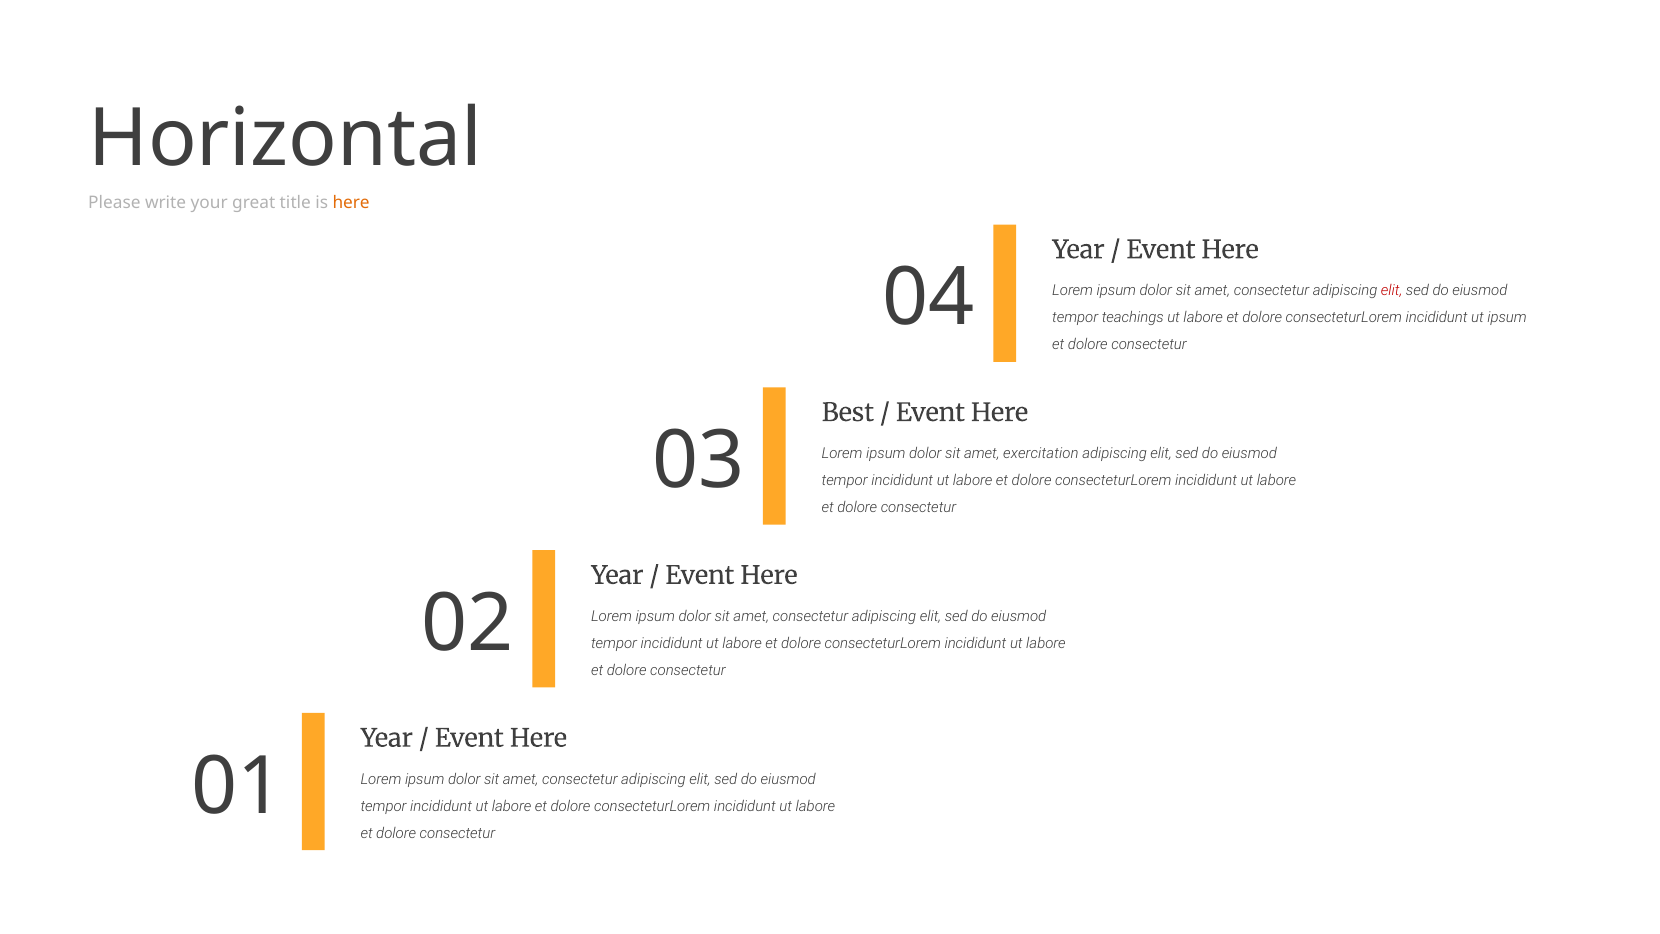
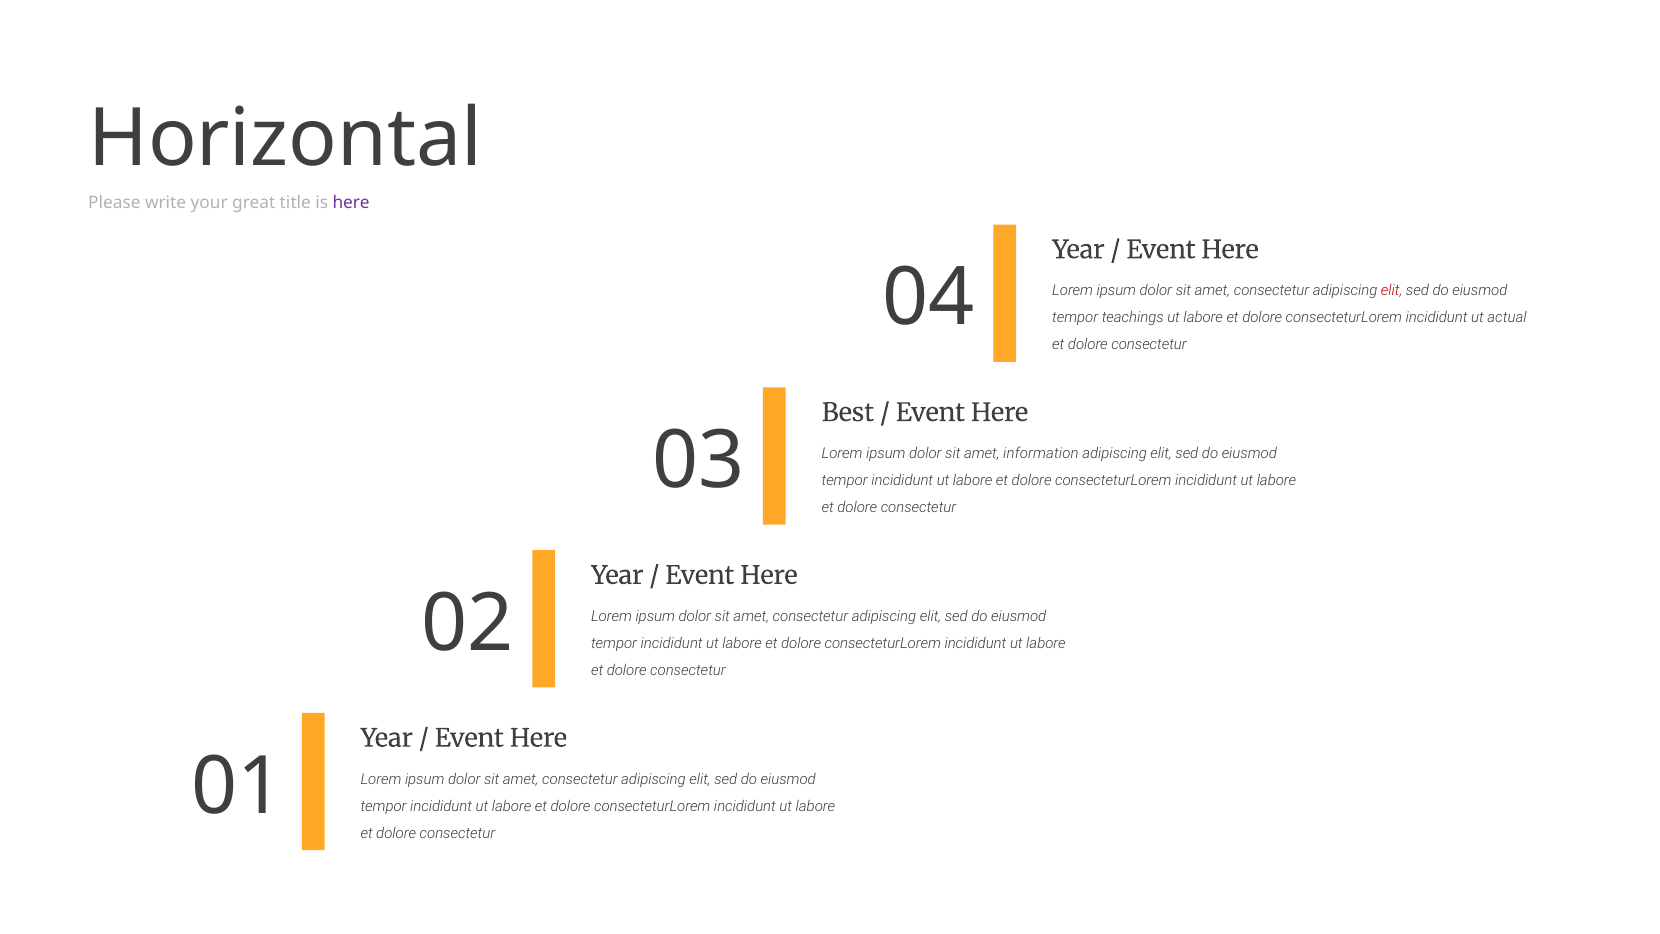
here colour: orange -> purple (351, 203)
ut ipsum: ipsum -> actual (1507, 318)
exercitation: exercitation -> information (1041, 454)
